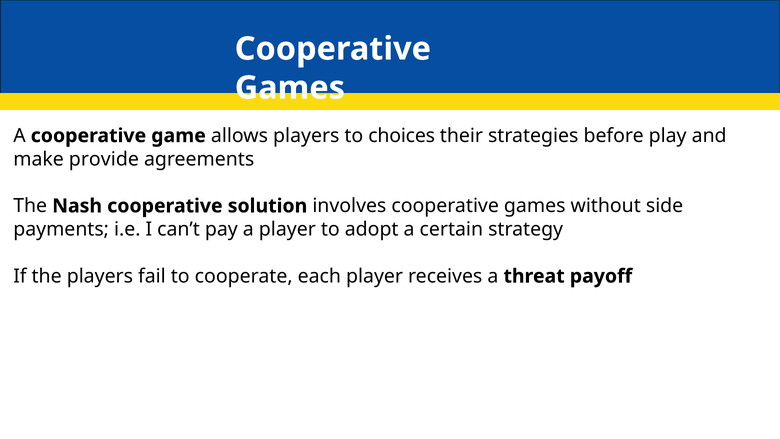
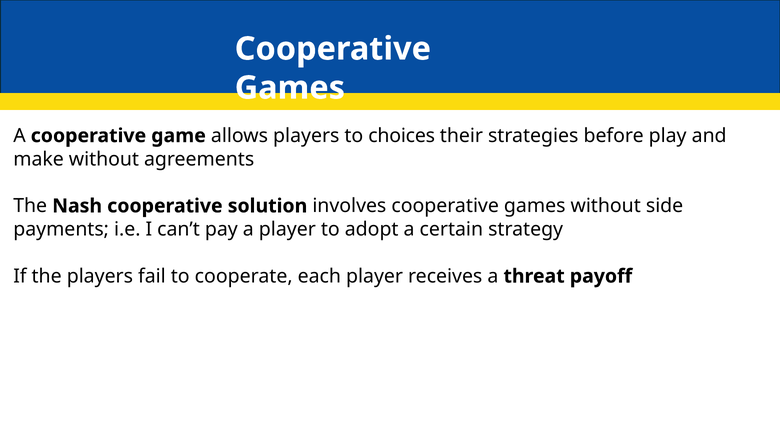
make provide: provide -> without (104, 159)
